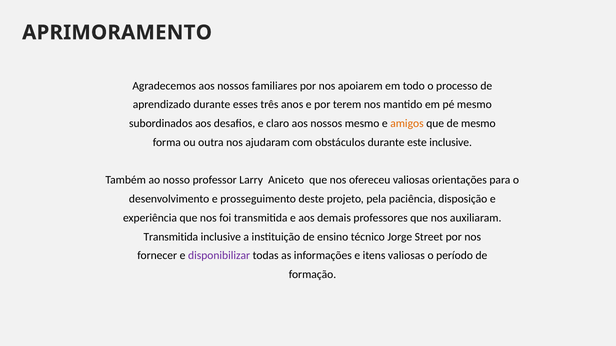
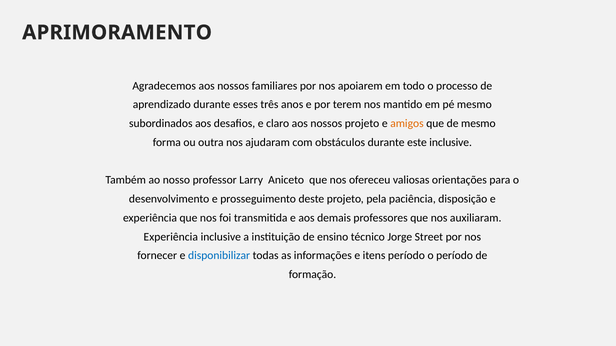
nossos mesmo: mesmo -> projeto (362, 124)
Transmitida: Transmitida -> Experiência (171, 237)
disponibilizar colour: purple -> blue (219, 256)
itens valiosas: valiosas -> período (406, 256)
